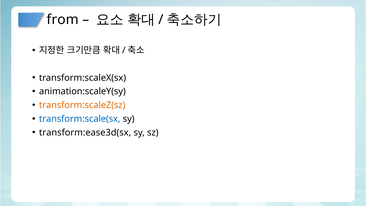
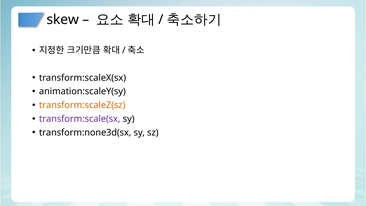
from: from -> skew (63, 19)
transform:scale(sx colour: blue -> purple (80, 119)
transform:ease3d(sx: transform:ease3d(sx -> transform:none3d(sx (85, 132)
